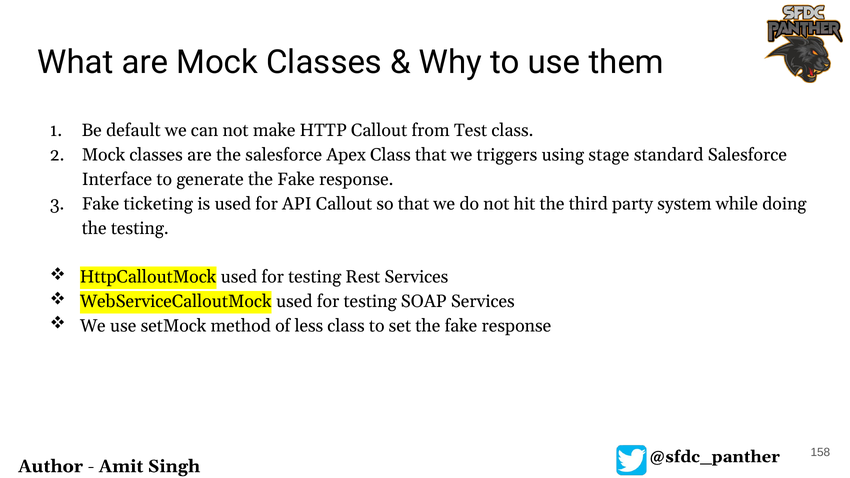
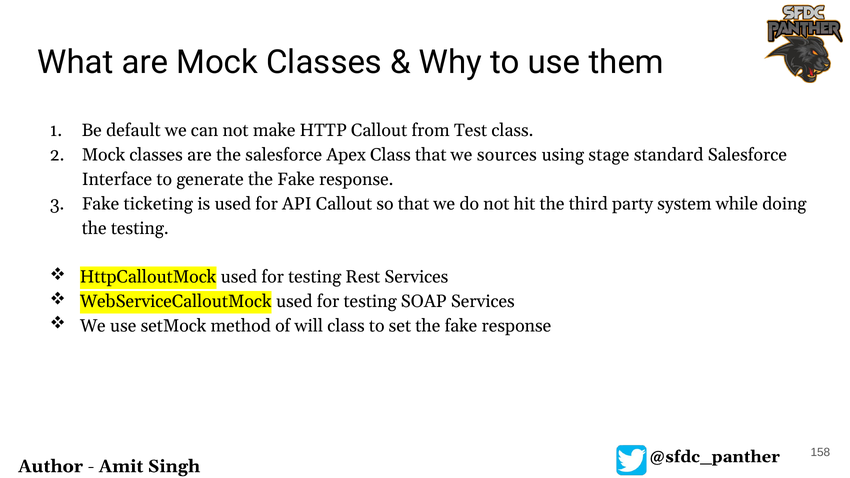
triggers: triggers -> sources (507, 155)
less: less -> will (309, 326)
